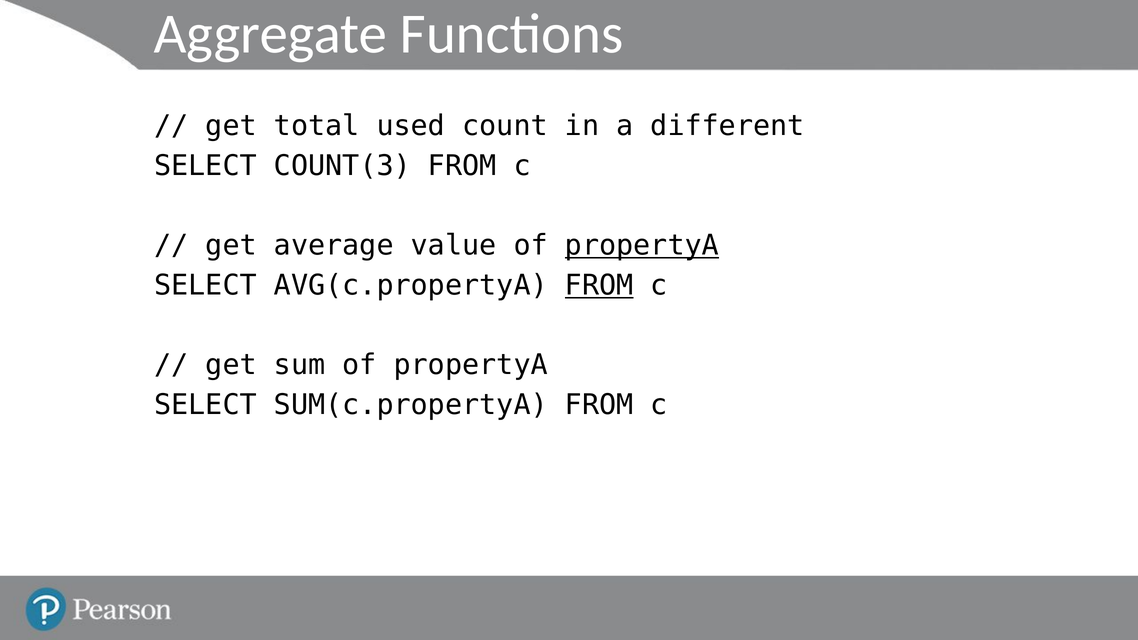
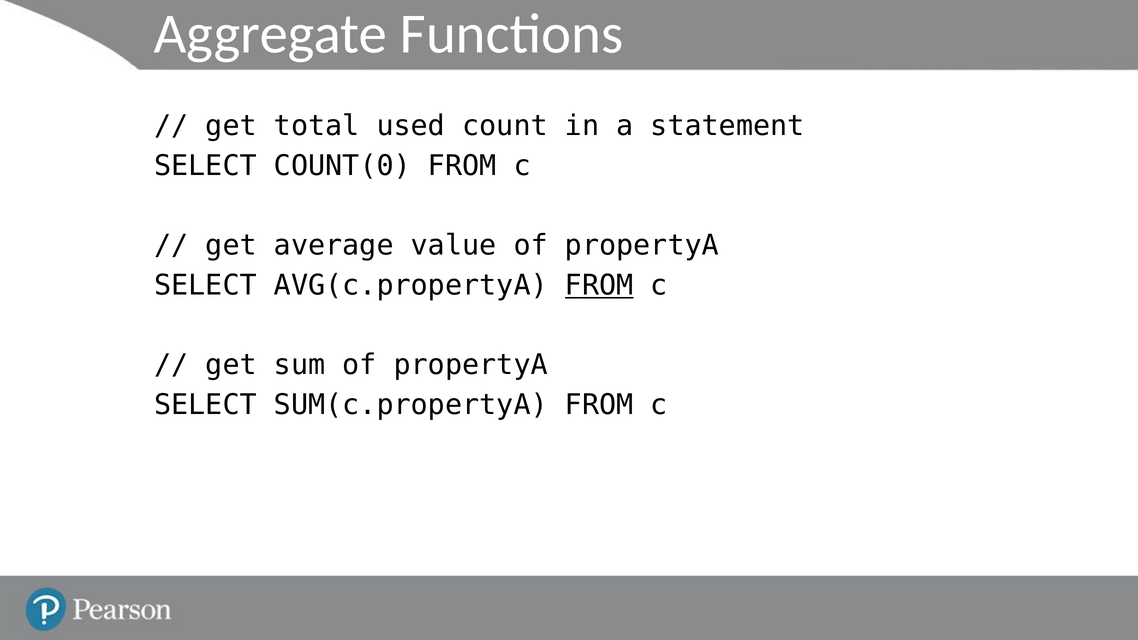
different: different -> statement (728, 126)
COUNT(3: COUNT(3 -> COUNT(0 (342, 166)
propertyA underline: present -> none (642, 246)
